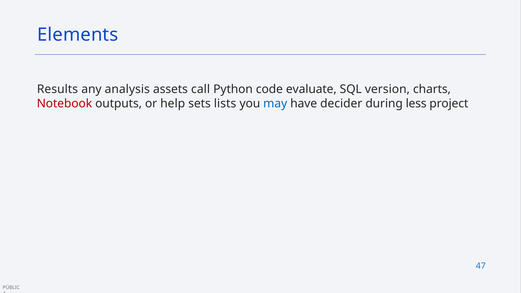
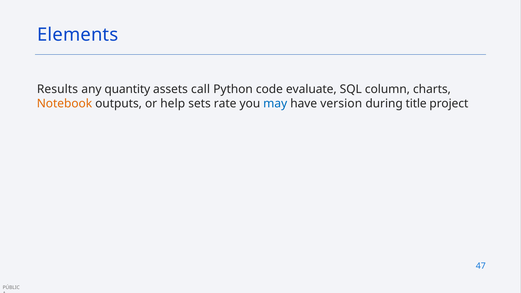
analysis: analysis -> quantity (127, 89)
version: version -> column (387, 89)
Notebook colour: red -> orange (64, 104)
lists: lists -> rate (225, 104)
decider: decider -> version (341, 104)
less: less -> title (416, 104)
